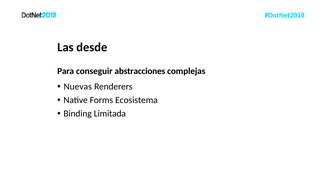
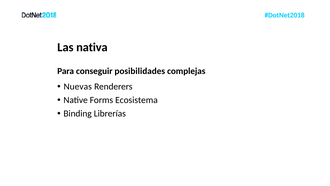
desde: desde -> nativa (92, 47)
abstracciones: abstracciones -> posibilidades (140, 71)
Limitada: Limitada -> Librerías (110, 113)
